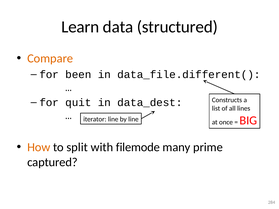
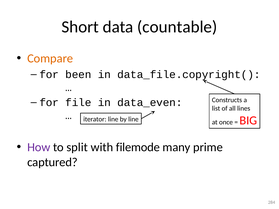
Learn: Learn -> Short (80, 27)
structured: structured -> countable (177, 27)
data_file.different(: data_file.different( -> data_file.copyright( (189, 75)
quit: quit -> file (78, 103)
data_dest: data_dest -> data_even (150, 103)
How colour: orange -> purple (39, 147)
